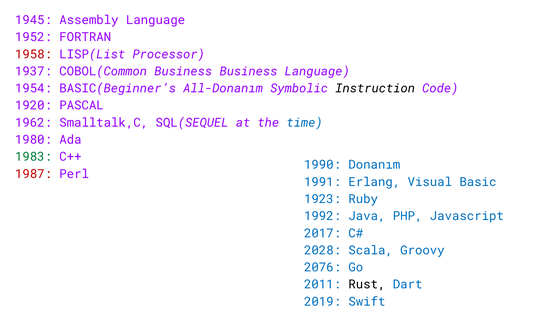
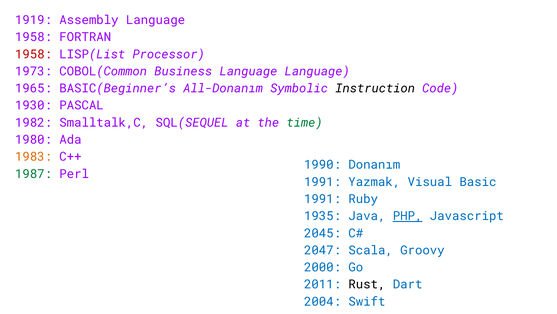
1945: 1945 -> 1919 (33, 20)
1952: 1952 -> 1958 (33, 37)
1937: 1937 -> 1973 (33, 71)
Business Business: Business -> Language (248, 71)
1954: 1954 -> 1965 (33, 88)
1920: 1920 -> 1930 (33, 105)
1962: 1962 -> 1982 (33, 122)
time colour: blue -> green (305, 122)
1983 colour: green -> orange (33, 157)
1987 colour: red -> green (33, 174)
Erlang: Erlang -> Yazmak (374, 182)
1923: 1923 -> 1991 (323, 199)
1992: 1992 -> 1935 (323, 216)
PHP underline: none -> present (408, 216)
2017: 2017 -> 2045 (323, 233)
2028: 2028 -> 2047 (323, 250)
2076: 2076 -> 2000 (323, 267)
2019: 2019 -> 2004 (323, 301)
